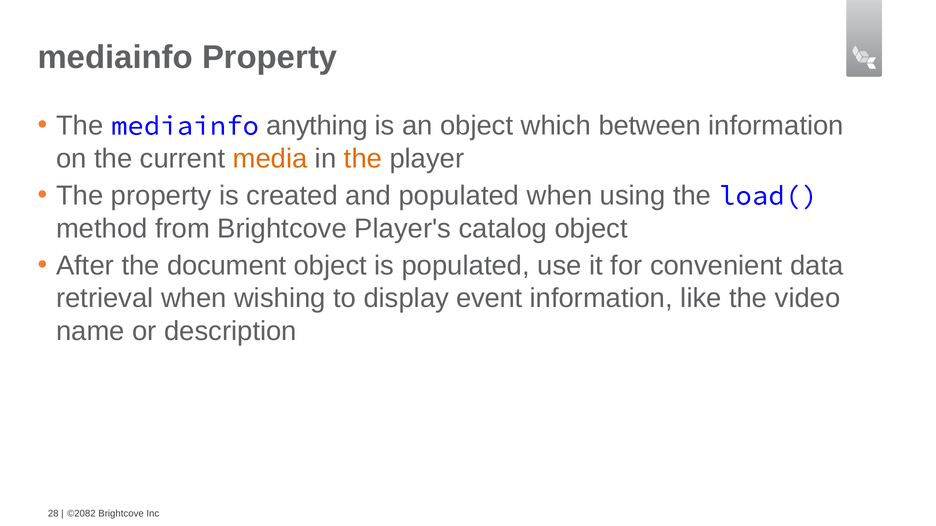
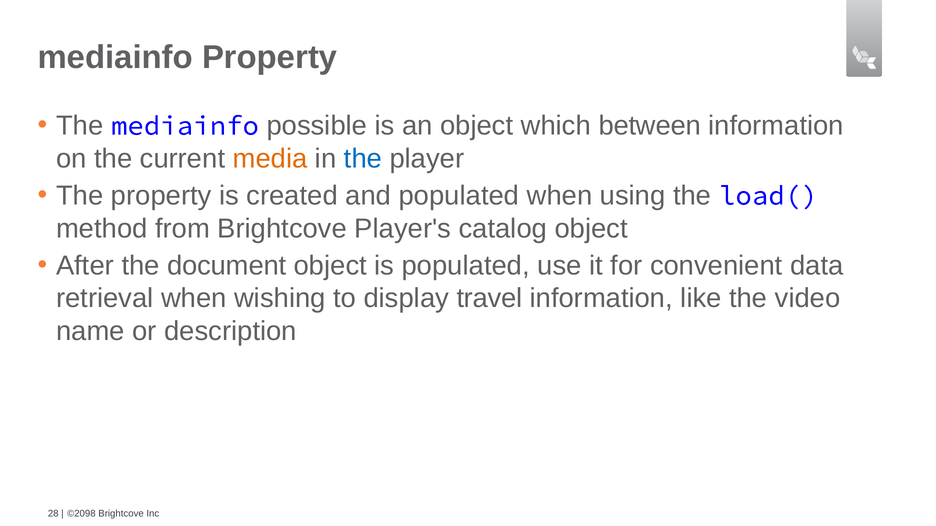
anything: anything -> possible (317, 126)
the colour: orange -> blue (363, 159)
event: event -> travel (489, 299)
©2082: ©2082 -> ©2098 (81, 514)
